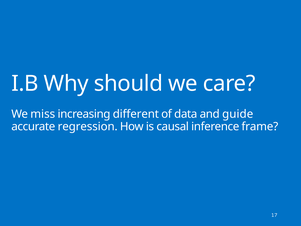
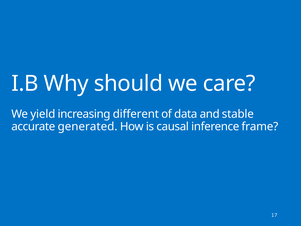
miss: miss -> yield (43, 114)
guide: guide -> stable (238, 114)
regression: regression -> generated (88, 126)
